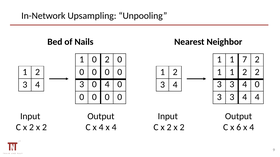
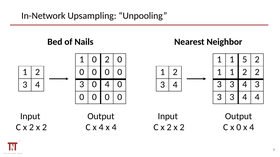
7: 7 -> 5 (245, 60)
3 4 0: 0 -> 3 (257, 85)
x 6: 6 -> 0 (239, 128)
